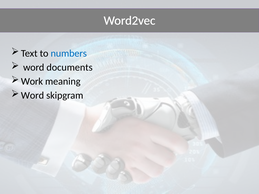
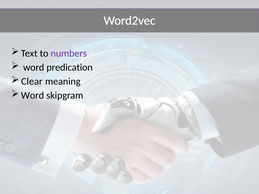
numbers colour: blue -> purple (69, 53)
documents: documents -> predication (70, 67)
Work: Work -> Clear (32, 82)
